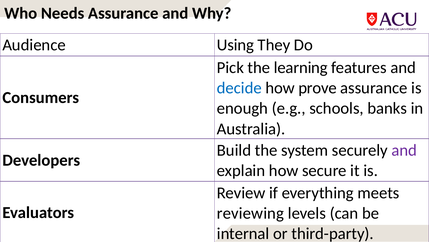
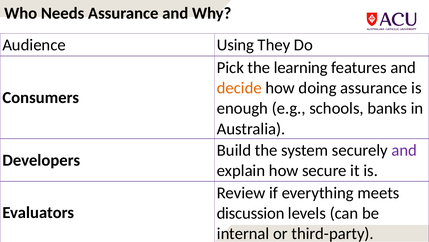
decide colour: blue -> orange (239, 88)
prove: prove -> doing (318, 88)
reviewing: reviewing -> discussion (251, 213)
